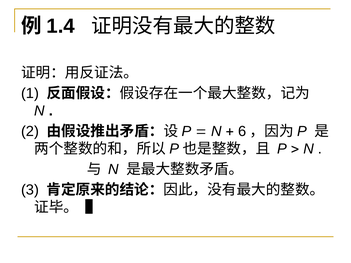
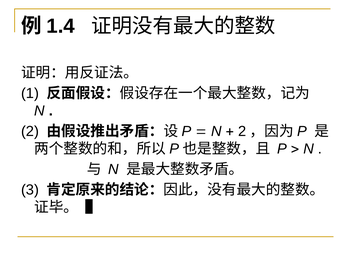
6: 6 -> 2 (242, 131)
